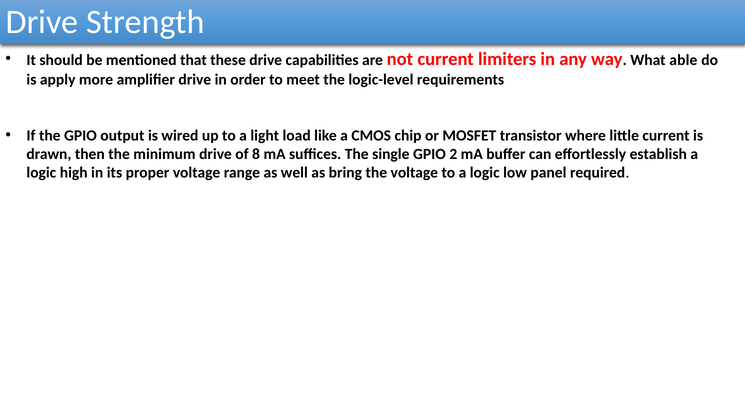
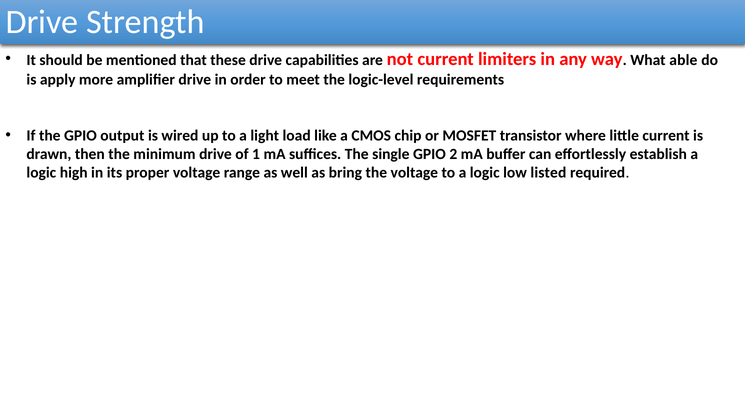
8: 8 -> 1 (256, 154)
panel: panel -> listed (548, 173)
